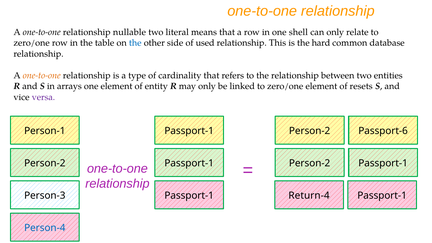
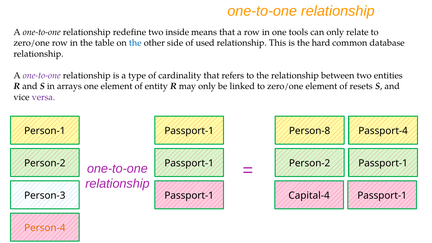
nullable: nullable -> redefine (129, 32)
literal: literal -> inside (177, 32)
shell: shell -> tools (298, 32)
one-to-one colour: orange -> purple (42, 76)
Person-1 Passport-1 Person-2: Person-2 -> Person-8 (310, 131)
Passport-6: Passport-6 -> Passport-4 (383, 131)
Return-4: Return-4 -> Capital-4 (309, 195)
Person-4 colour: blue -> orange (45, 228)
